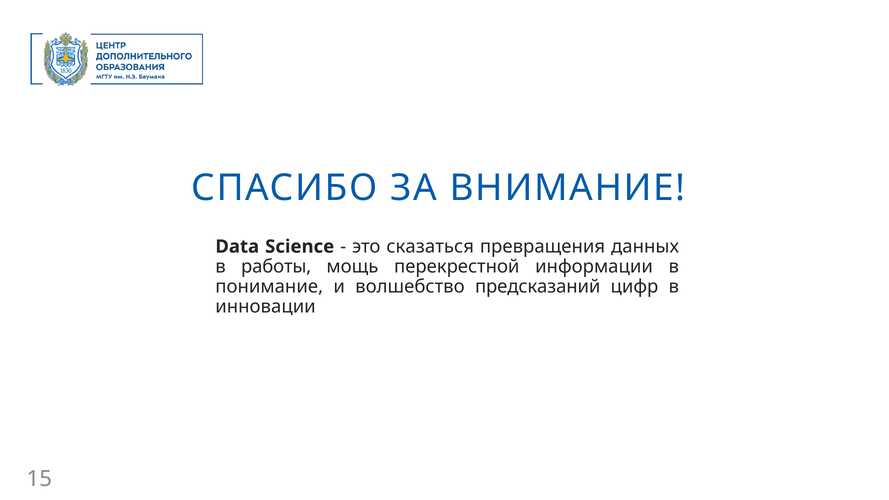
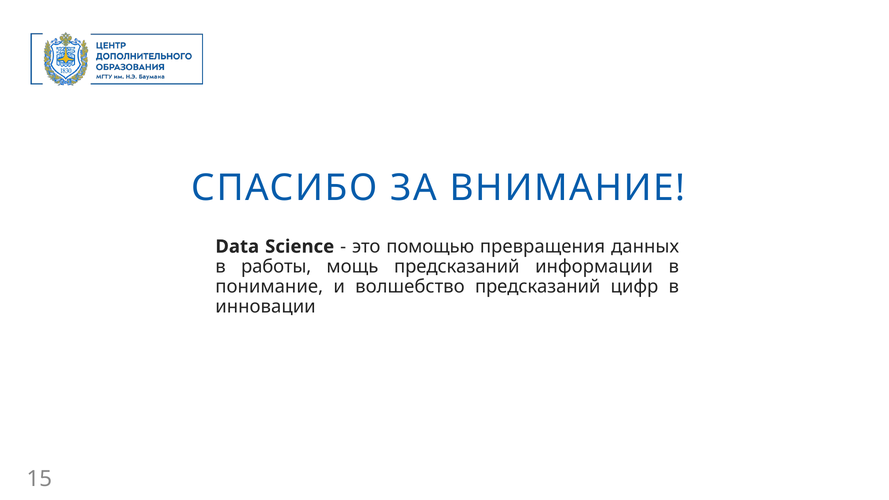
сказаться: сказаться -> помощью (430, 247)
мощь перекрестной: перекрестной -> предсказаний (457, 267)
